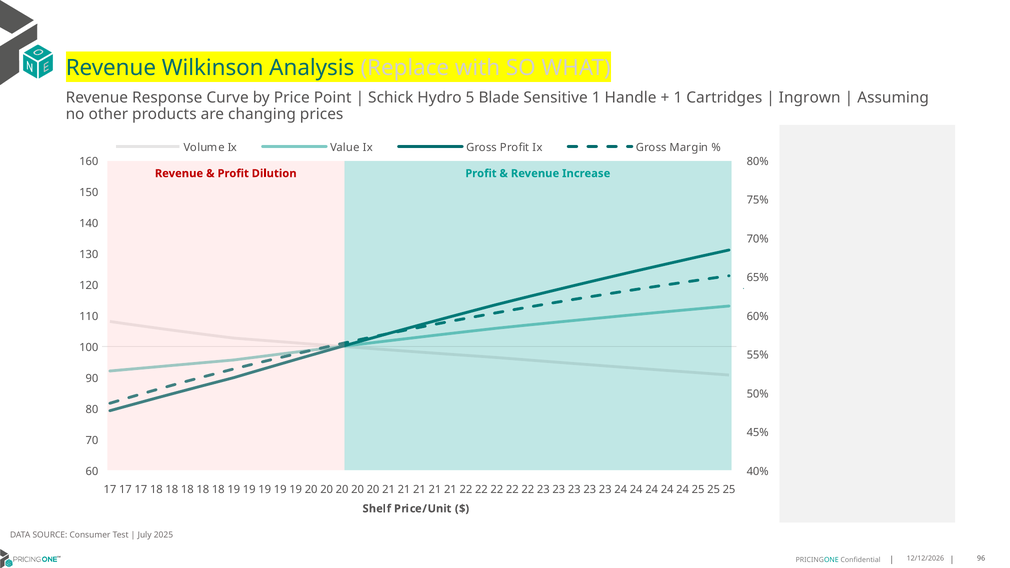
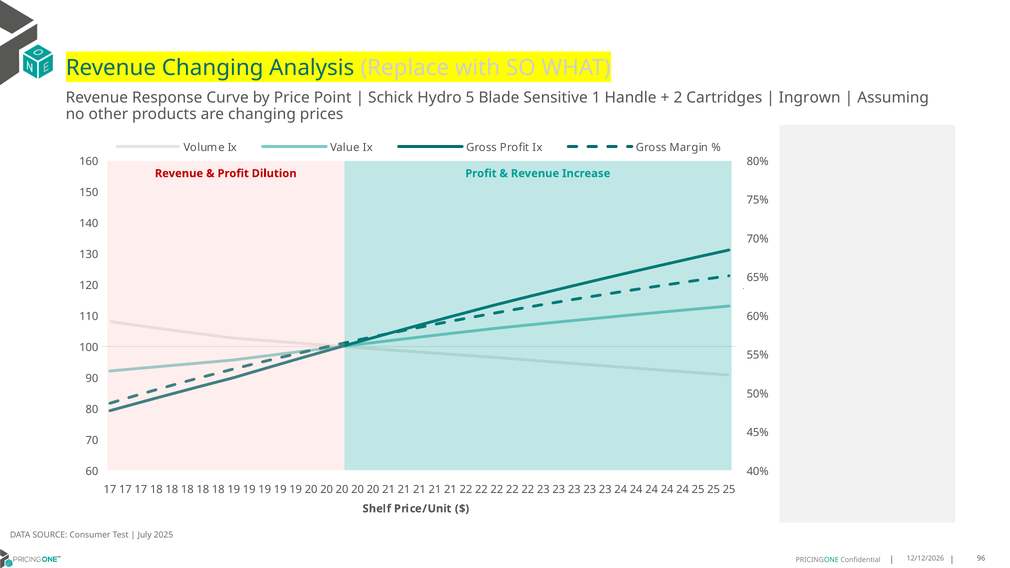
Revenue Wilkinson: Wilkinson -> Changing (213, 68)
1: 1 -> 2 (678, 98)
